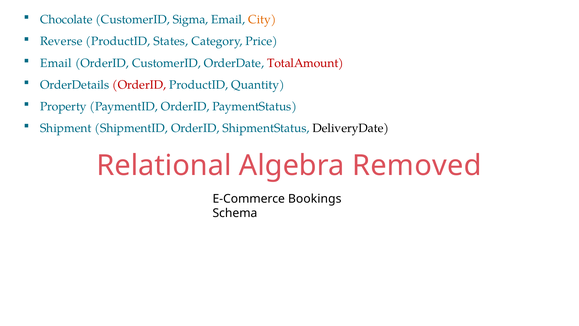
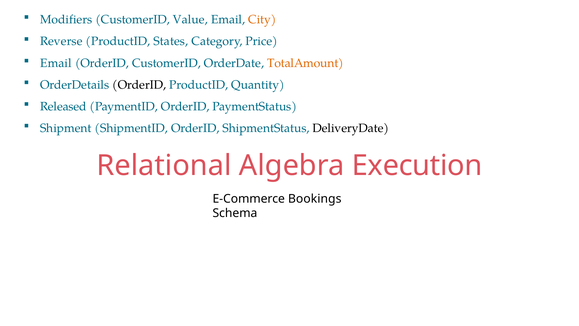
Chocolate: Chocolate -> Modifiers (66, 20)
Sigma: Sigma -> Value (190, 20)
TotalAmount colour: red -> orange (305, 63)
OrderID colour: red -> black (139, 85)
Property: Property -> Released (63, 106)
Removed: Removed -> Execution (417, 165)
